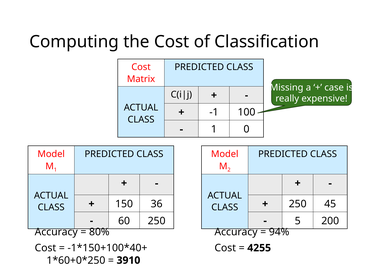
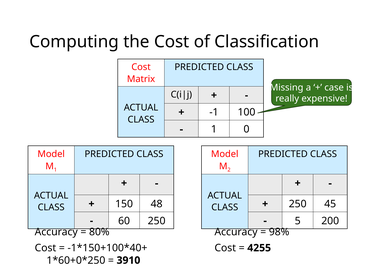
36: 36 -> 48 (157, 204)
94%: 94% -> 98% (279, 232)
